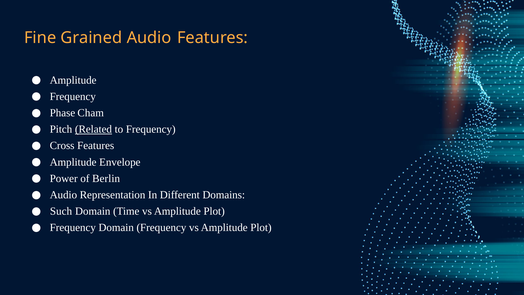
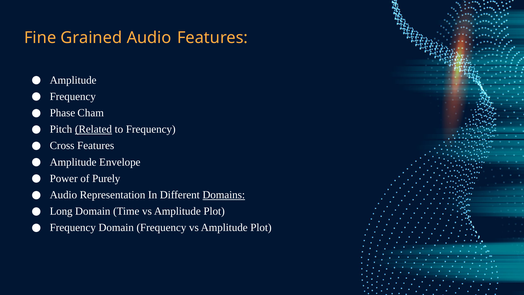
Berlin: Berlin -> Purely (106, 178)
Domains underline: none -> present (224, 195)
Such: Such -> Long (61, 211)
